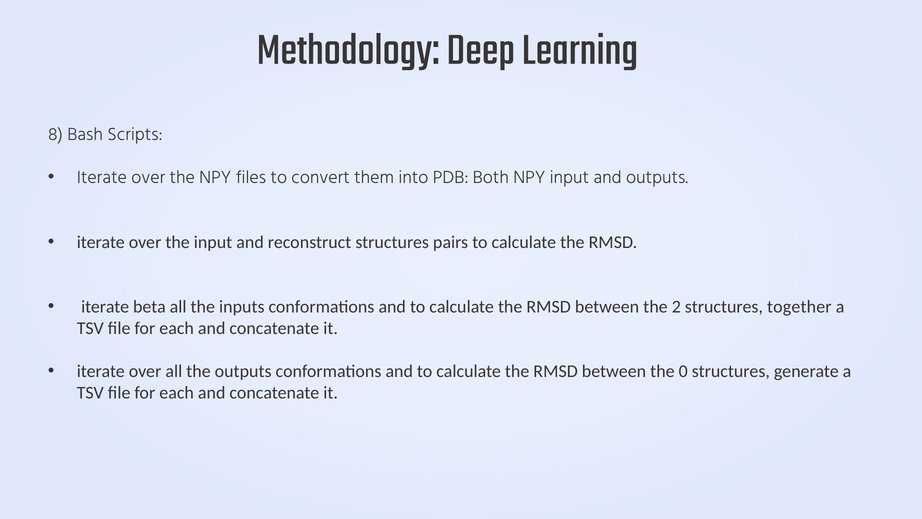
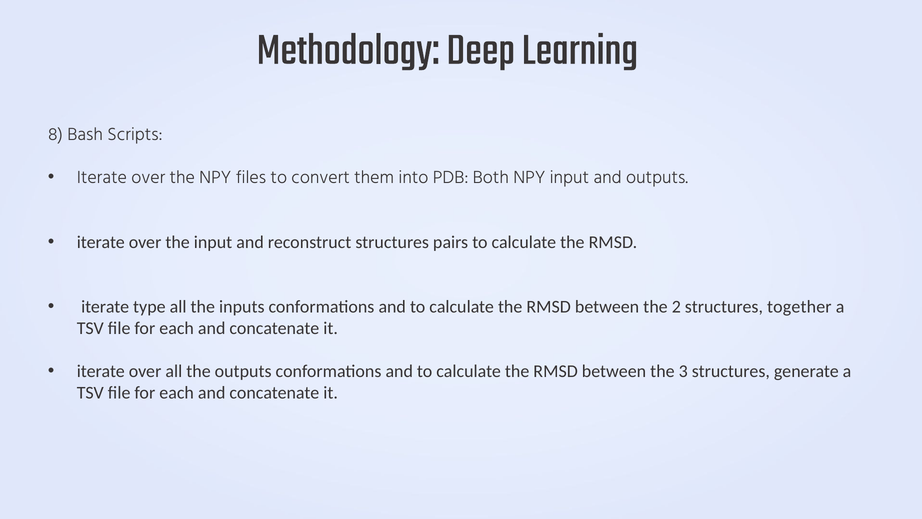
beta: beta -> type (149, 307)
0: 0 -> 3 (683, 371)
